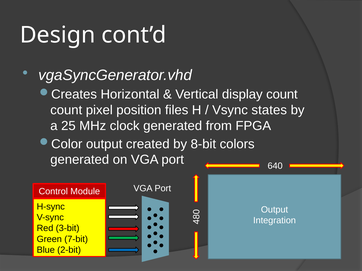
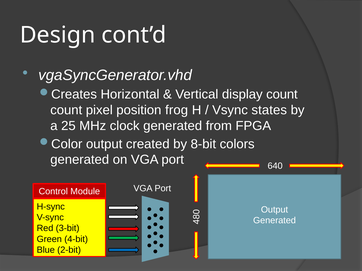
files: files -> frog (177, 110)
Integration: Integration -> Generated (275, 221)
7-bit: 7-bit -> 4-bit (76, 240)
